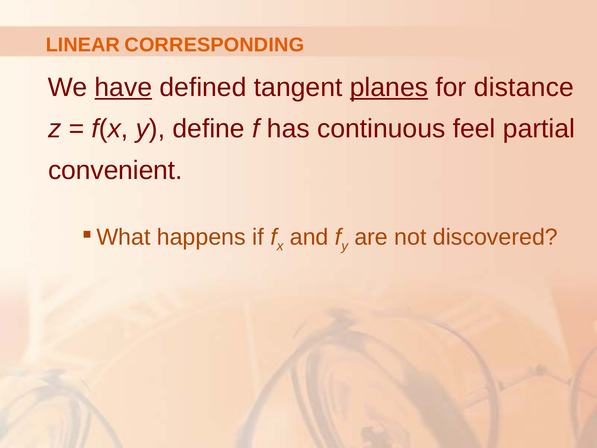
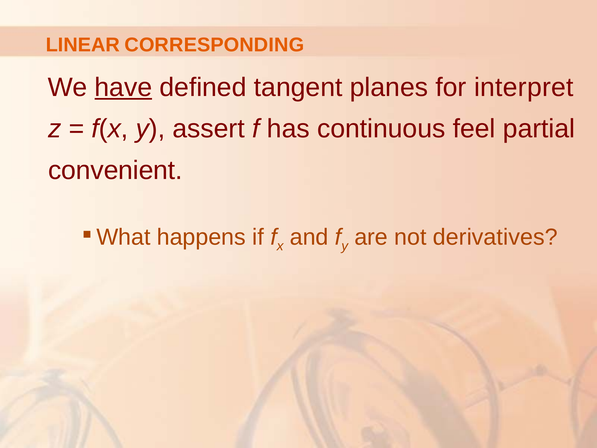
planes underline: present -> none (389, 87)
distance: distance -> interpret (524, 87)
define: define -> assert (209, 129)
discovered: discovered -> derivatives (495, 237)
